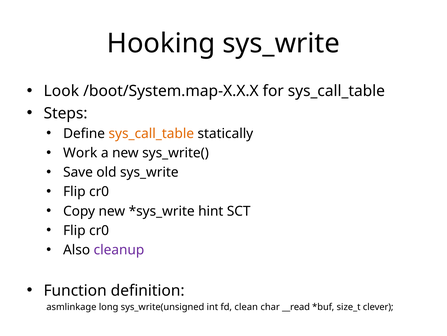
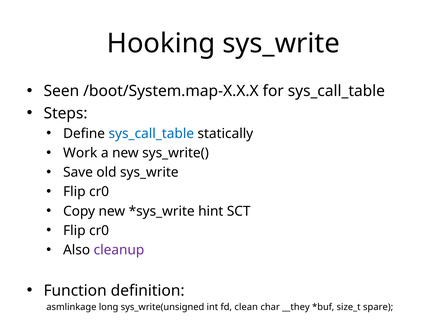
Look: Look -> Seen (61, 91)
sys_call_table colour: orange -> blue (151, 133)
__read: __read -> __they (296, 307)
clever: clever -> spare (378, 307)
